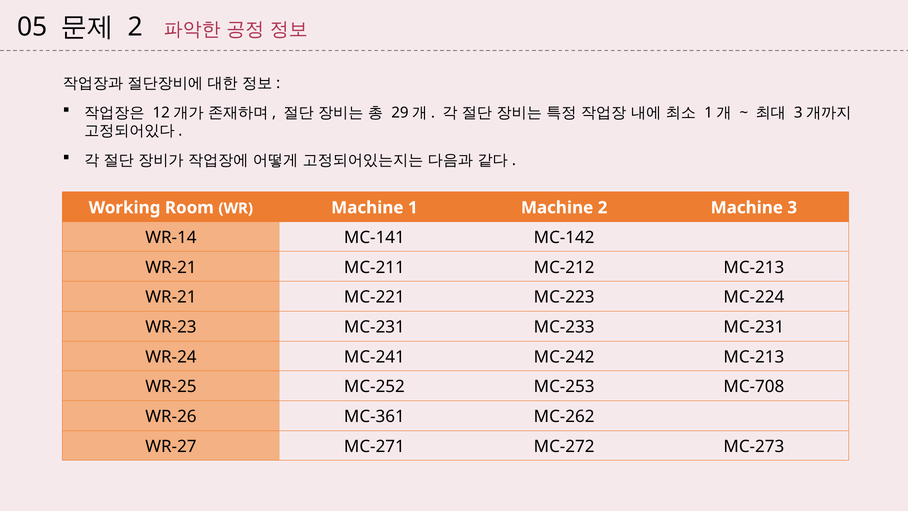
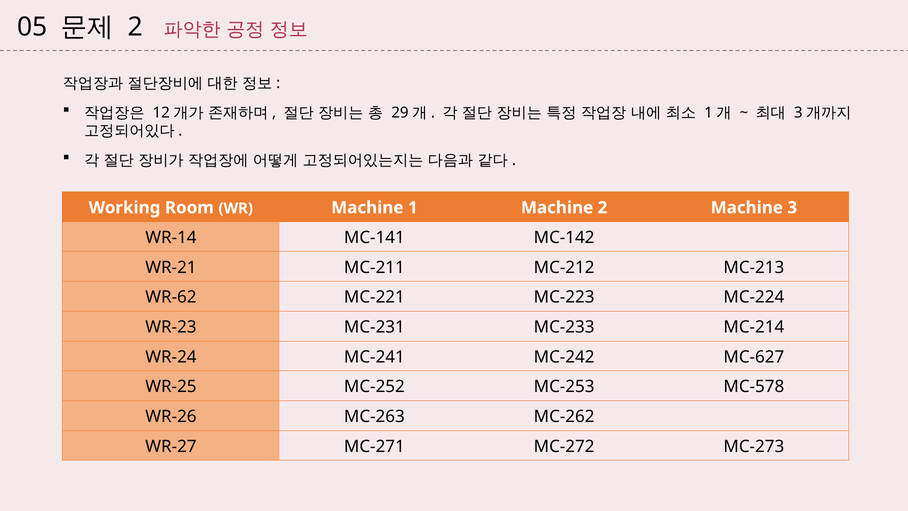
WR-21: WR-21 -> WR-62 (171, 297)
MC-233 MC-231: MC-231 -> MC-214 (754, 327)
MC-242 MC-213: MC-213 -> MC-627 (754, 357)
MC-708: MC-708 -> MC-578 (754, 387)
MC-361: MC-361 -> MC-263 (374, 416)
